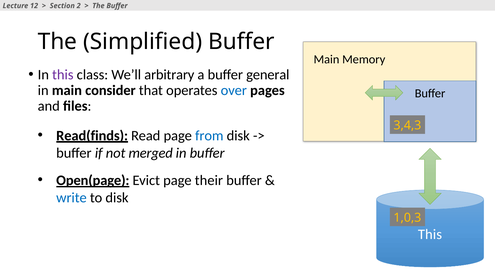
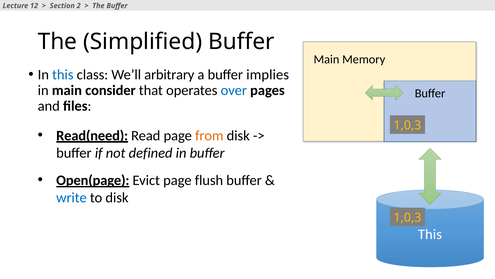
this colour: purple -> blue (63, 75)
general: general -> implies (268, 75)
3,4,3: 3,4,3 -> 1,0,3 (407, 125)
Read(finds: Read(finds -> Read(need (92, 135)
from colour: blue -> orange (209, 135)
merged: merged -> defined (151, 153)
their: their -> flush (209, 180)
